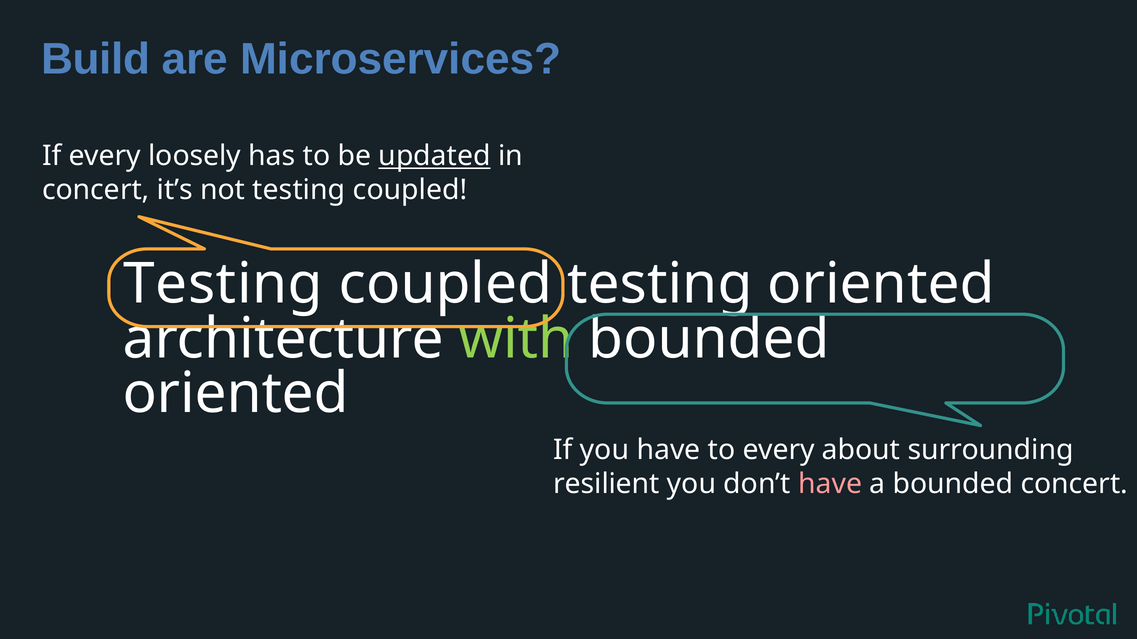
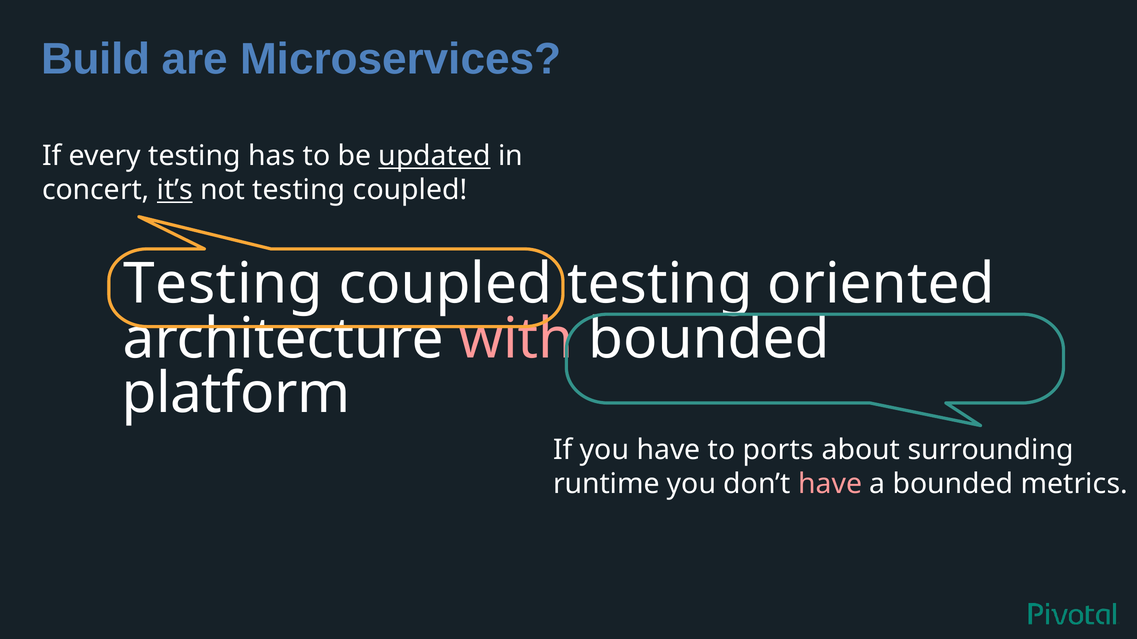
every loosely: loosely -> testing (195, 156)
it’s underline: none -> present (175, 190)
with colour: light green -> pink (516, 339)
oriented: oriented -> platform (236, 394)
to every: every -> ports (778, 450)
resilient: resilient -> runtime (606, 484)
bounded concert: concert -> metrics (1074, 484)
